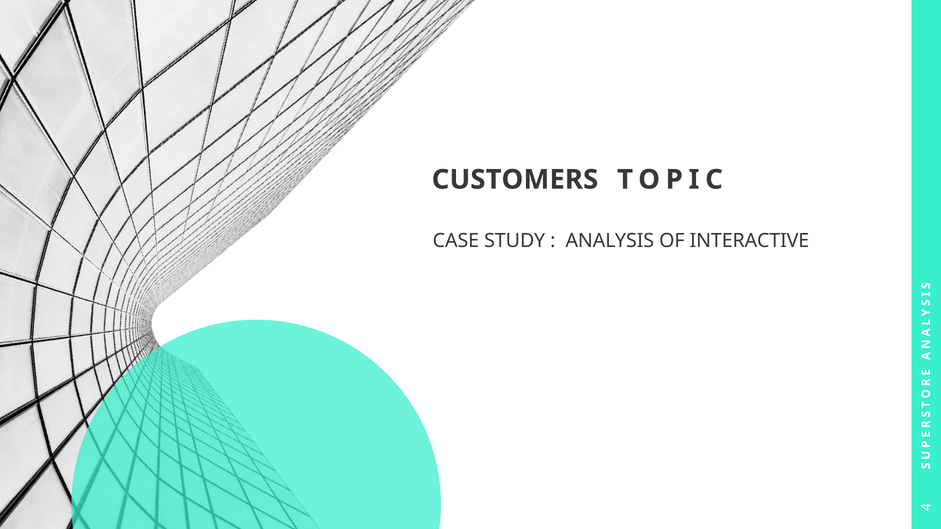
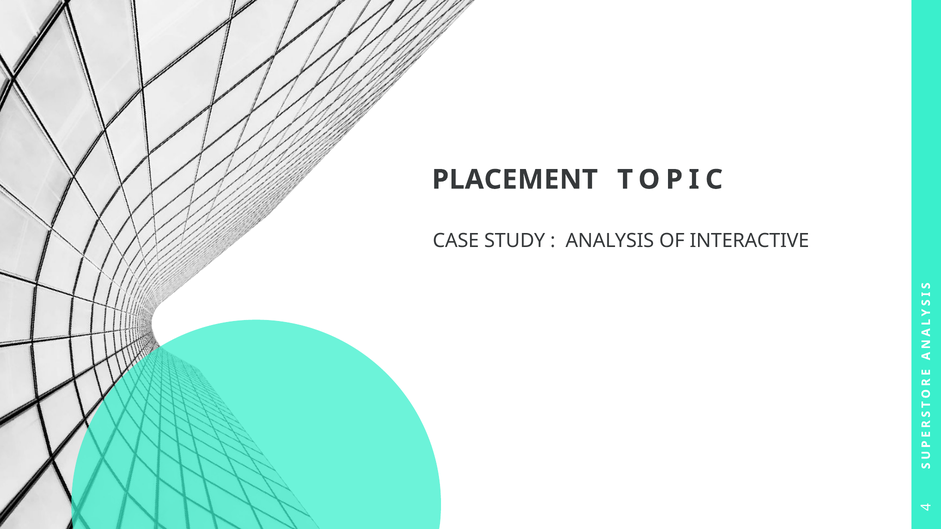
CUSTOMERS: CUSTOMERS -> PLACEMENT (515, 180)
